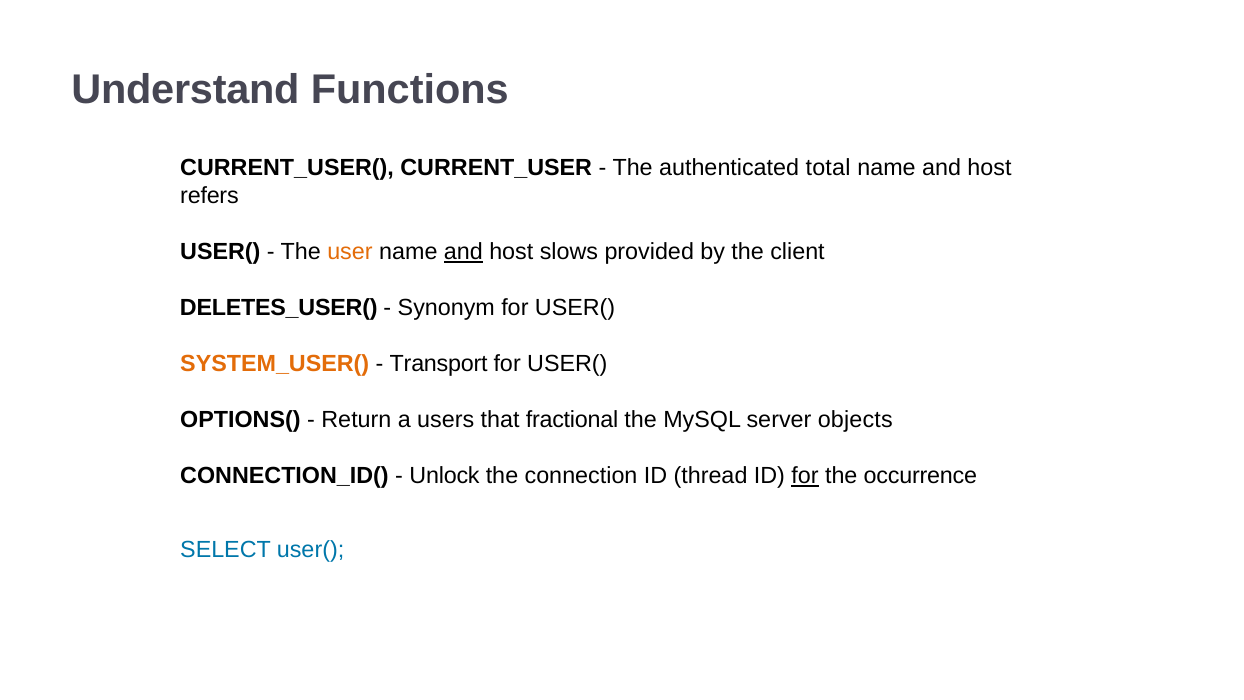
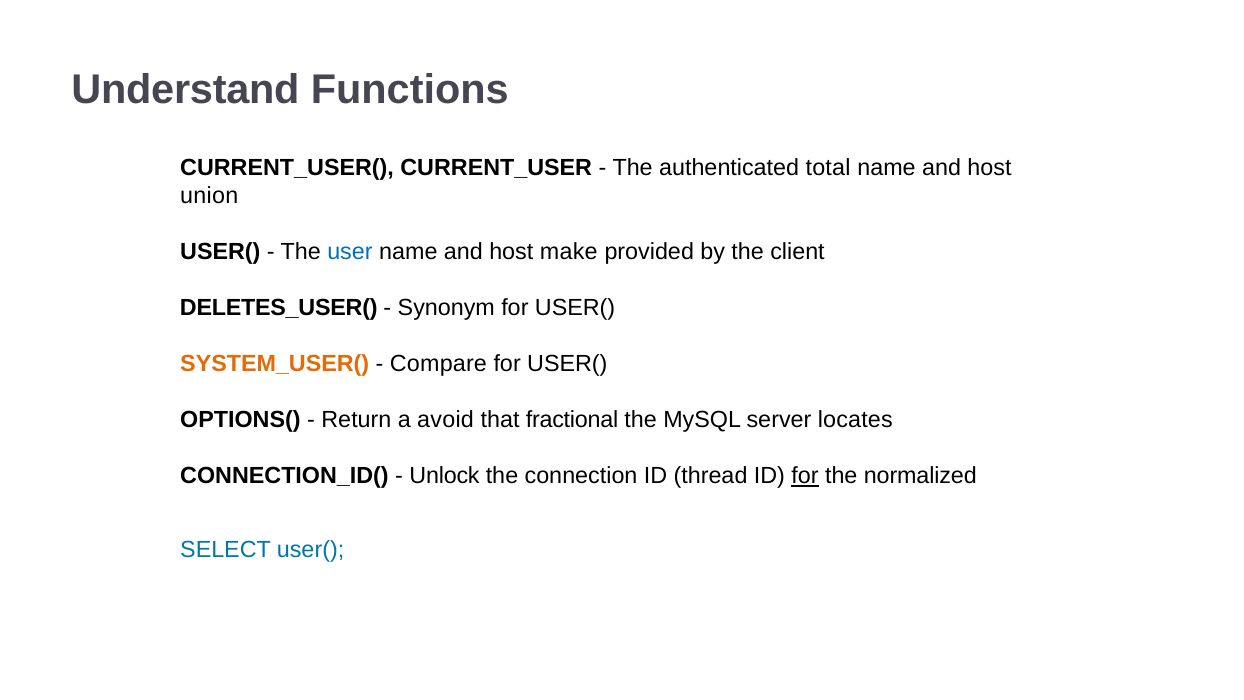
refers: refers -> union (209, 196)
user colour: orange -> blue (350, 252)
and underline: present -> none (463, 252)
slows: slows -> make (569, 252)
Transport: Transport -> Compare (438, 364)
users: users -> avoid (446, 420)
objects: objects -> locates (855, 420)
occurrence: occurrence -> normalized (920, 476)
